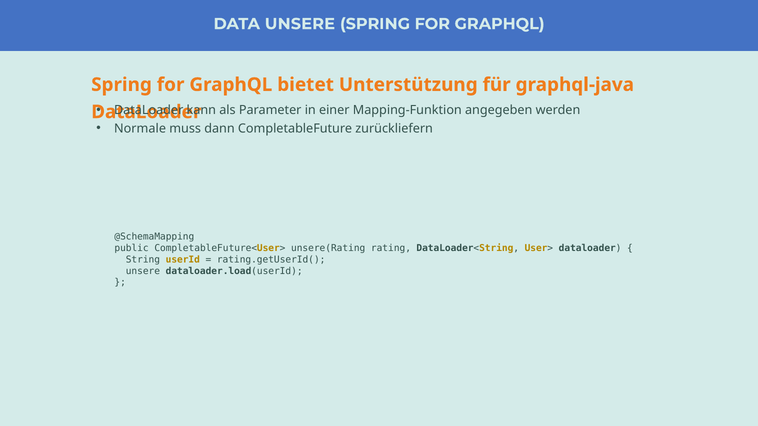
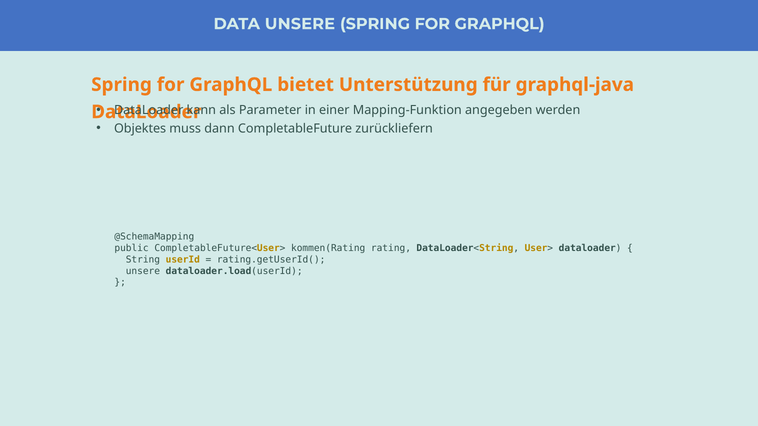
Normale: Normale -> Objektes (140, 129)
unsere(Rating: unsere(Rating -> kommen(Rating (328, 248)
